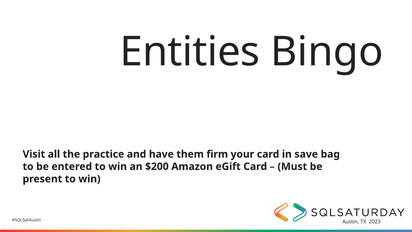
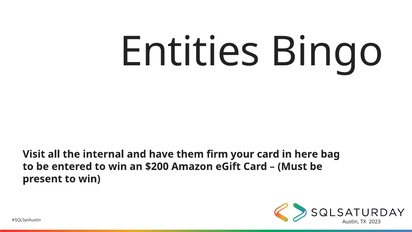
practice: practice -> internal (103, 154)
save: save -> here (306, 154)
